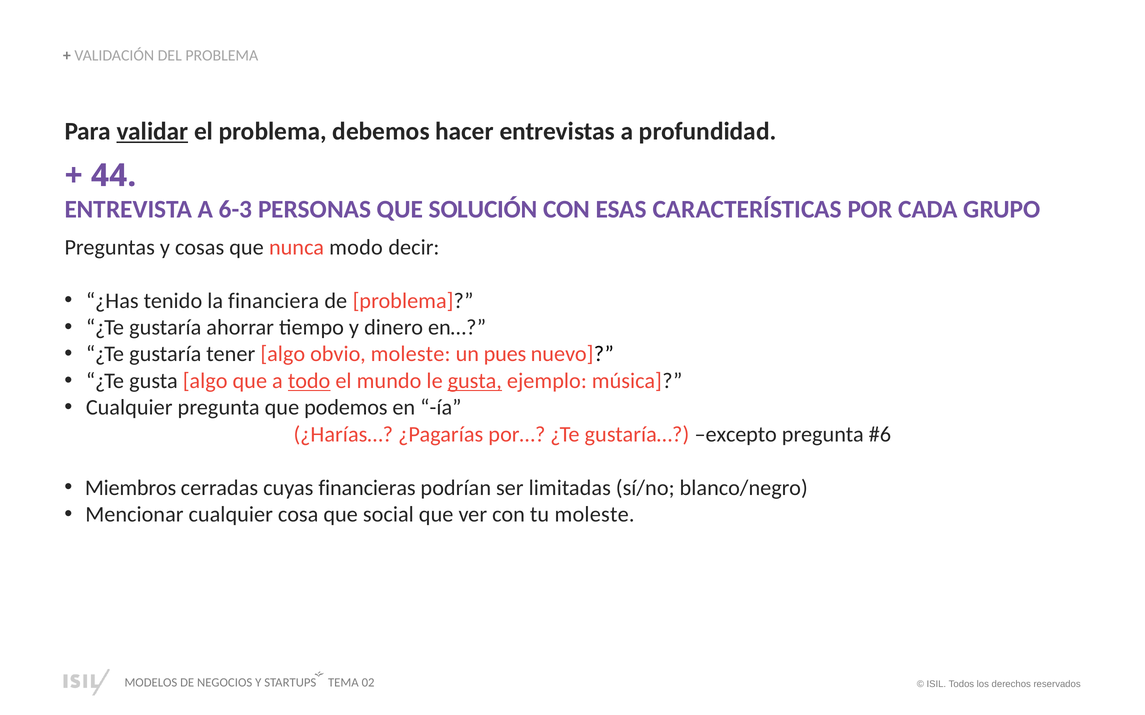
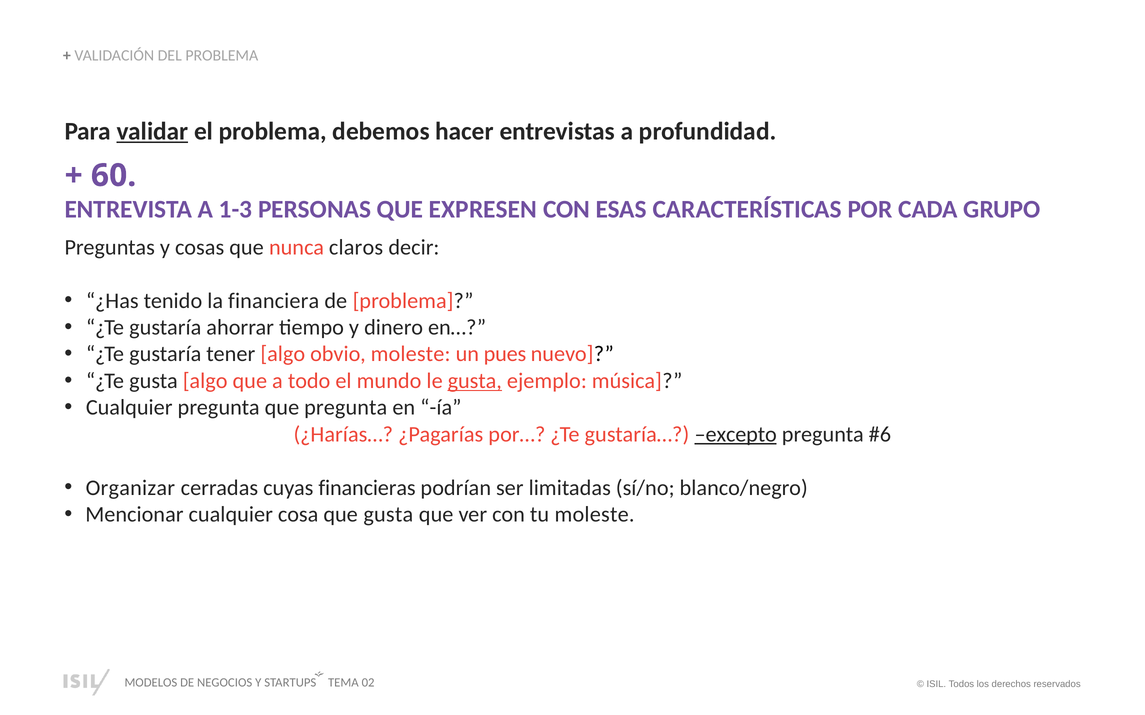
44: 44 -> 60 (114, 176)
6-3: 6-3 -> 1-3 (236, 210)
SOLUCIÓN: SOLUCIÓN -> EXPRESEN (483, 210)
modo: modo -> claros (356, 248)
todo underline: present -> none (309, 381)
que podemos: podemos -> pregunta (346, 408)
excepto underline: none -> present (736, 435)
Miembros: Miembros -> Organizar (130, 488)
que social: social -> gusta (388, 515)
